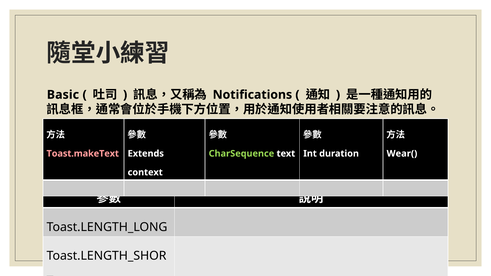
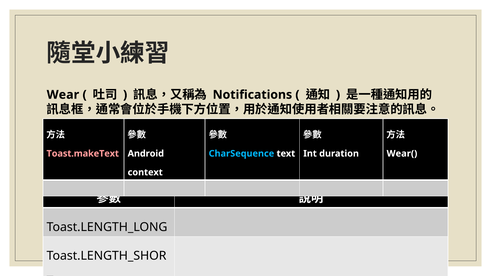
Basic: Basic -> Wear (63, 95)
Extends: Extends -> Android (146, 154)
CharSequence colour: light green -> light blue (241, 154)
